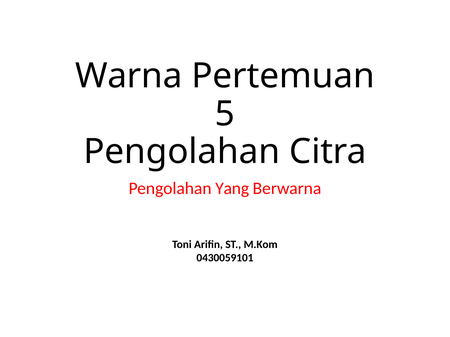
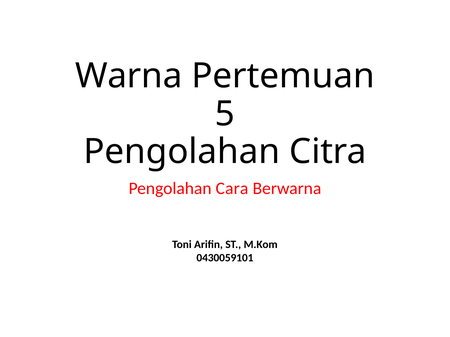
Yang: Yang -> Cara (232, 189)
